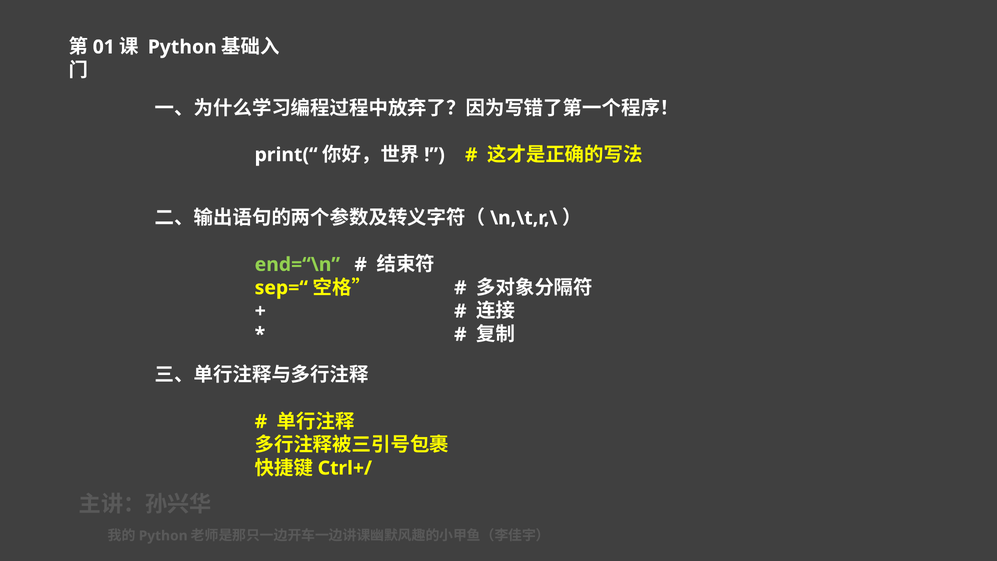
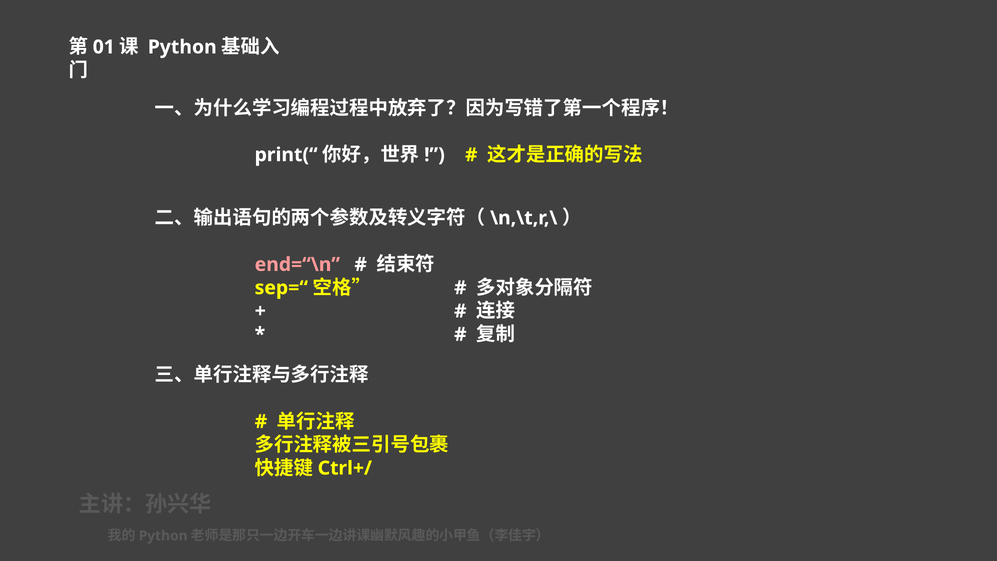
end=“\n colour: light green -> pink (297, 264)
